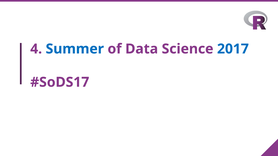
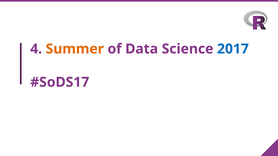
Summer colour: blue -> orange (75, 49)
